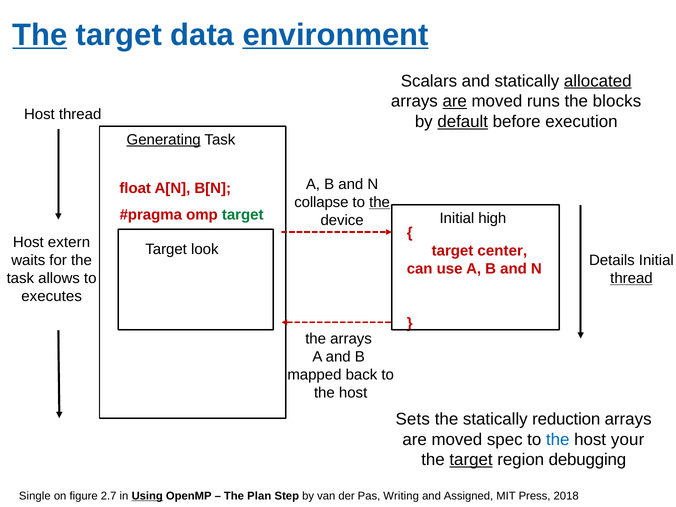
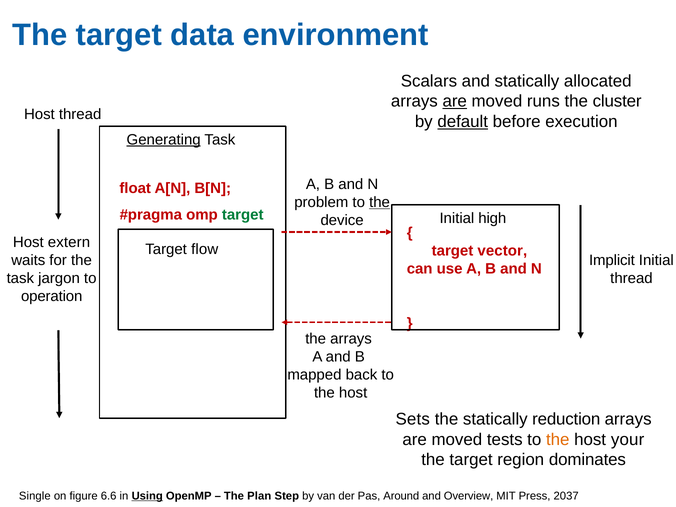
The underline: present -> none (40, 35)
environment underline: present -> none (336, 35)
allocated underline: present -> none (598, 81)
blocks: blocks -> cluster (617, 101)
collapse: collapse -> problem (321, 202)
look: look -> flow (205, 249)
center: center -> vector (502, 251)
Details: Details -> Implicit (612, 260)
allows: allows -> jargon (59, 278)
thread underline: present -> none (631, 278)
executes: executes -> operation (52, 296)
spec: spec -> tests (505, 440)
the colour: blue -> orange (558, 440)
target underline: present -> none (471, 460)
debugging: debugging -> dominates (587, 460)
2.7: 2.7 -> 6.6 (109, 496)
Writing: Writing -> Around (401, 496)
Assigned: Assigned -> Overview (469, 496)
2018: 2018 -> 2037 (566, 496)
